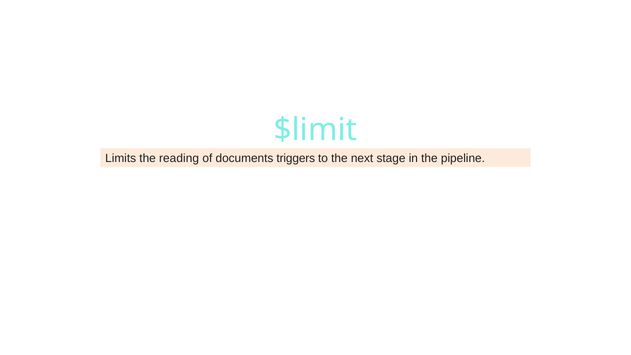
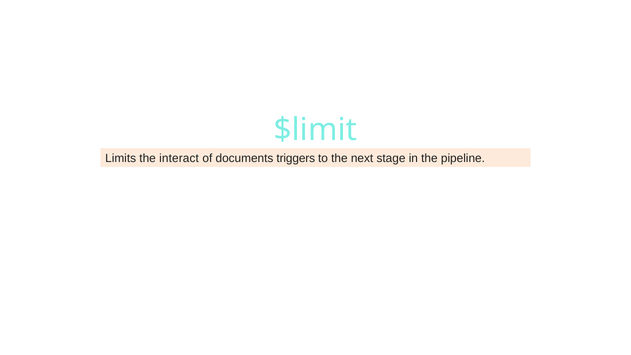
reading: reading -> interact (179, 158)
